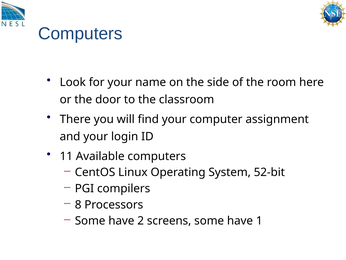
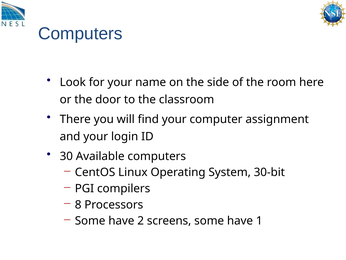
11: 11 -> 30 (66, 156)
52-bit: 52-bit -> 30-bit (269, 172)
